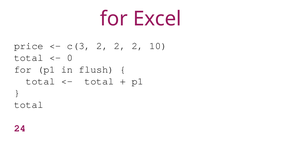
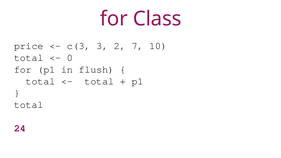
Excel: Excel -> Class (157, 19)
c(3 2: 2 -> 3 (102, 46)
2: 2 -> 7 (138, 46)
